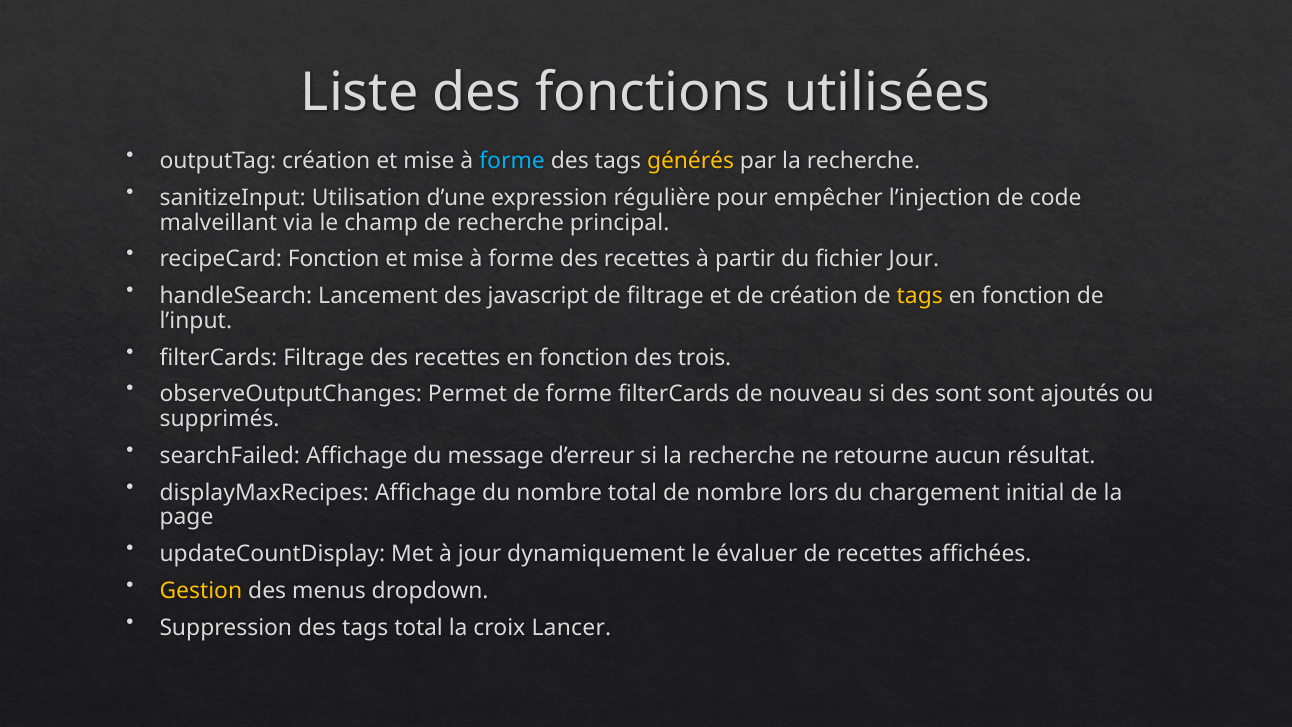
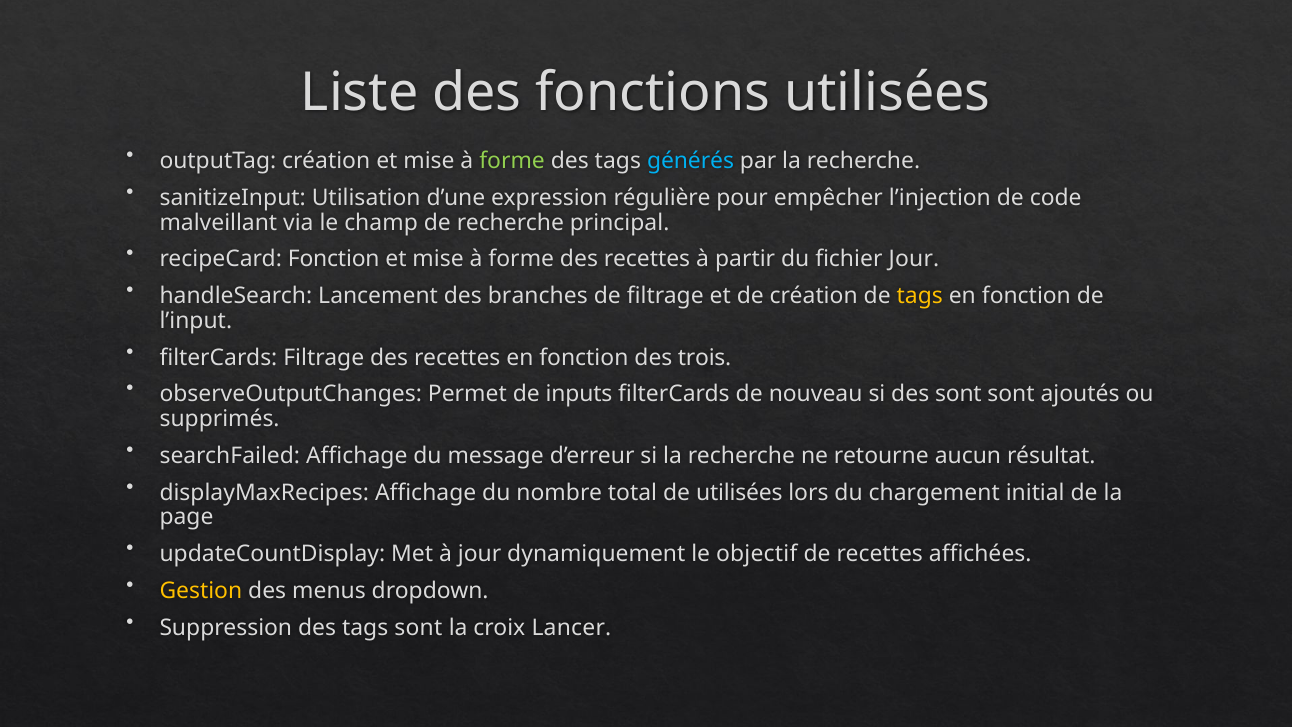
forme colour: light blue -> light green (512, 161)
générés colour: yellow -> light blue (691, 161)
javascript: javascript -> branches (538, 296)
de forme: forme -> inputs (579, 394)
de nombre: nombre -> utilisées (739, 492)
évaluer: évaluer -> objectif (757, 554)
tags total: total -> sont (418, 628)
